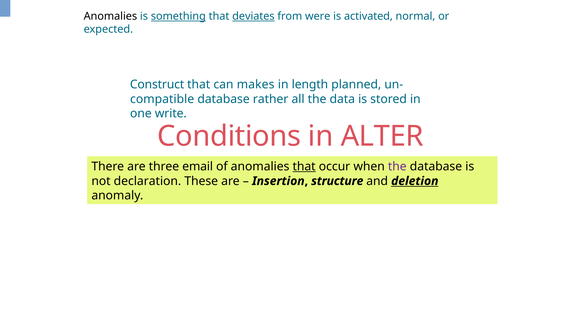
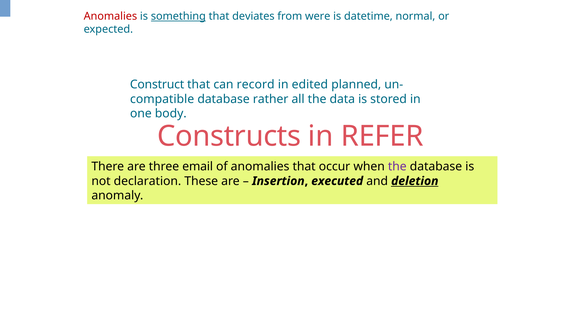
Anomalies colour: black -> red (110, 16)
deviates underline: present -> none (253, 16)
activated: activated -> datetime (368, 16)
makes: makes -> record (256, 84)
length: length -> edited (310, 84)
write: write -> body (171, 114)
Conditions: Conditions -> Constructs (229, 136)
ALTER: ALTER -> REFER (382, 136)
that underline: present -> none (304, 166)
structure: structure -> executed (337, 181)
